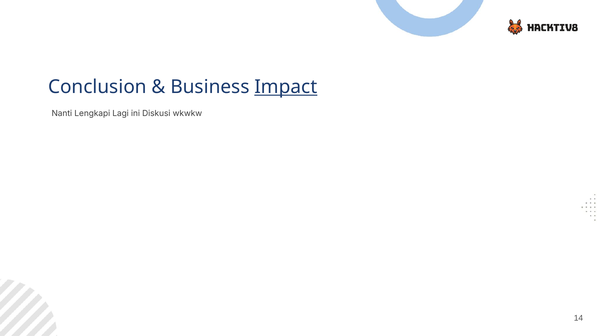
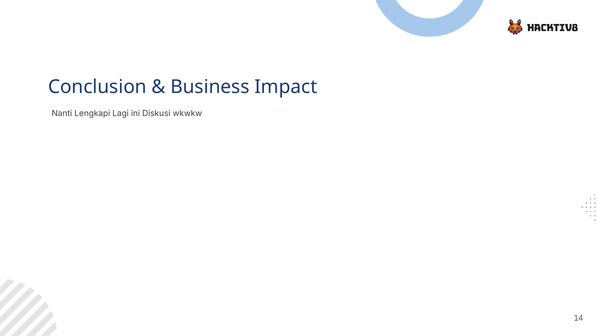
Impact underline: present -> none (286, 87)
